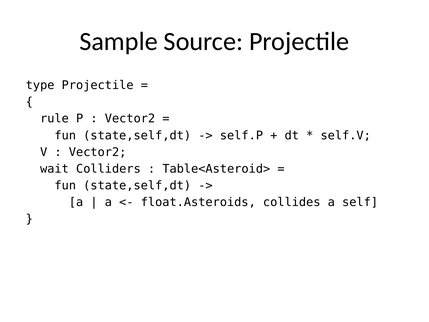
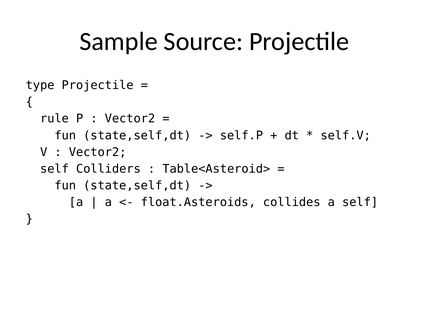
wait: wait -> self (54, 169)
